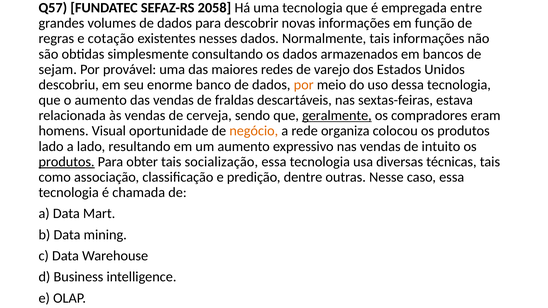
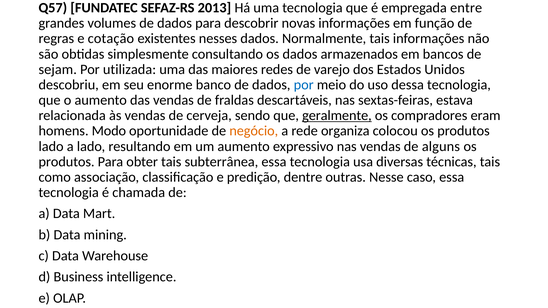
2058: 2058 -> 2013 (214, 8)
provável: provável -> utilizada (130, 69)
por colour: orange -> blue (304, 85)
Visual: Visual -> Modo (109, 131)
intuito: intuito -> alguns (441, 146)
produtos underline: present -> none (67, 162)
socialização: socialização -> subterrânea (221, 162)
